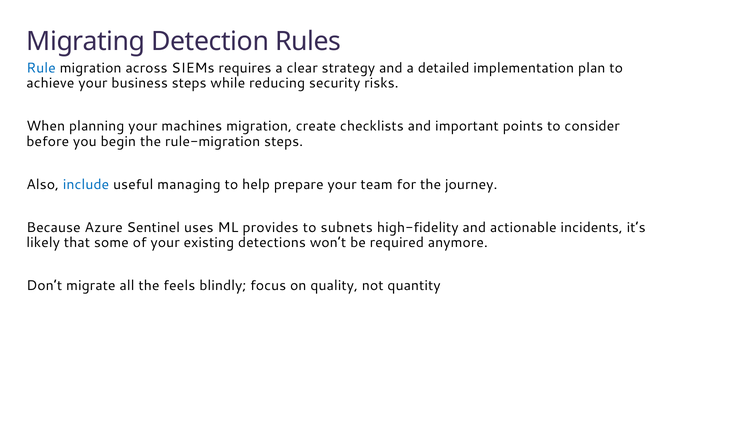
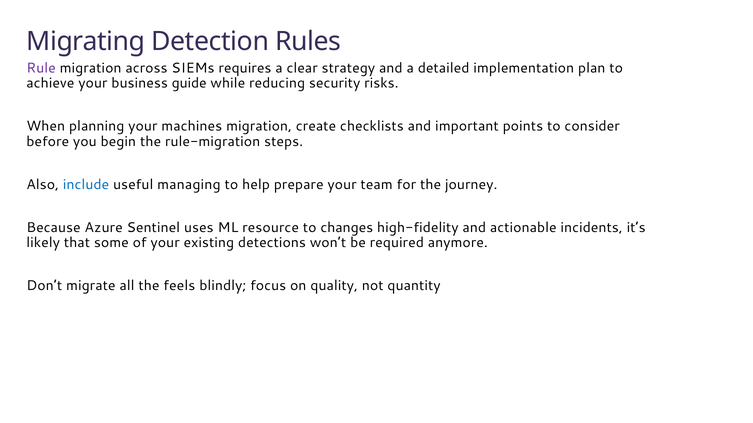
Rule colour: blue -> purple (41, 68)
business steps: steps -> guide (189, 83)
provides: provides -> resource (271, 228)
subnets: subnets -> changes (347, 228)
